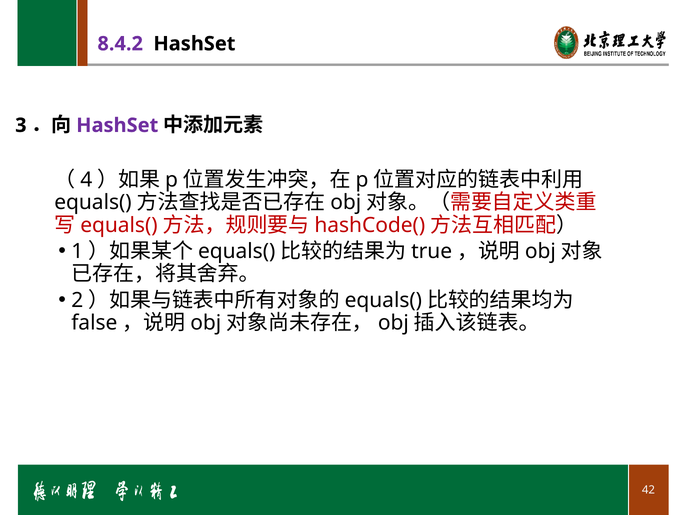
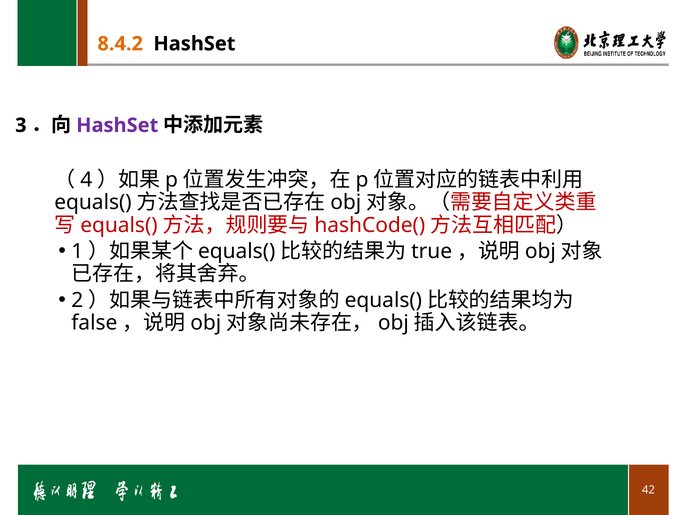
8.4.2 colour: purple -> orange (120, 44)
